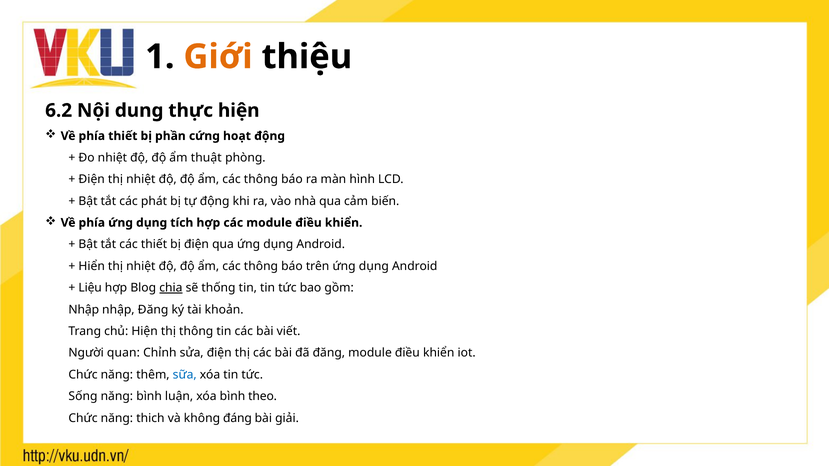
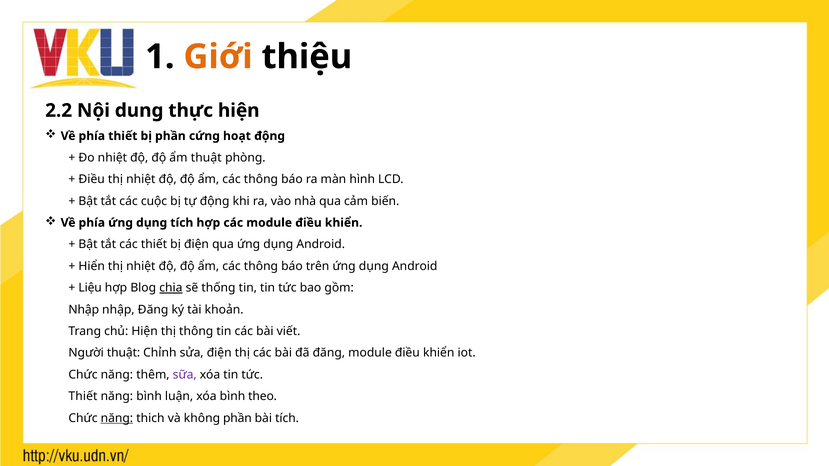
6.2: 6.2 -> 2.2 (59, 111)
Điện: Điện -> Điều (92, 179)
phát: phát -> cuộc (154, 201)
Người quan: quan -> thuật (124, 353)
sữa colour: blue -> purple (185, 375)
Sống: Sống -> Thiết (83, 397)
năng underline: none -> present (117, 418)
không đáng: đáng -> phần (237, 418)
bài giải: giải -> tích (287, 418)
